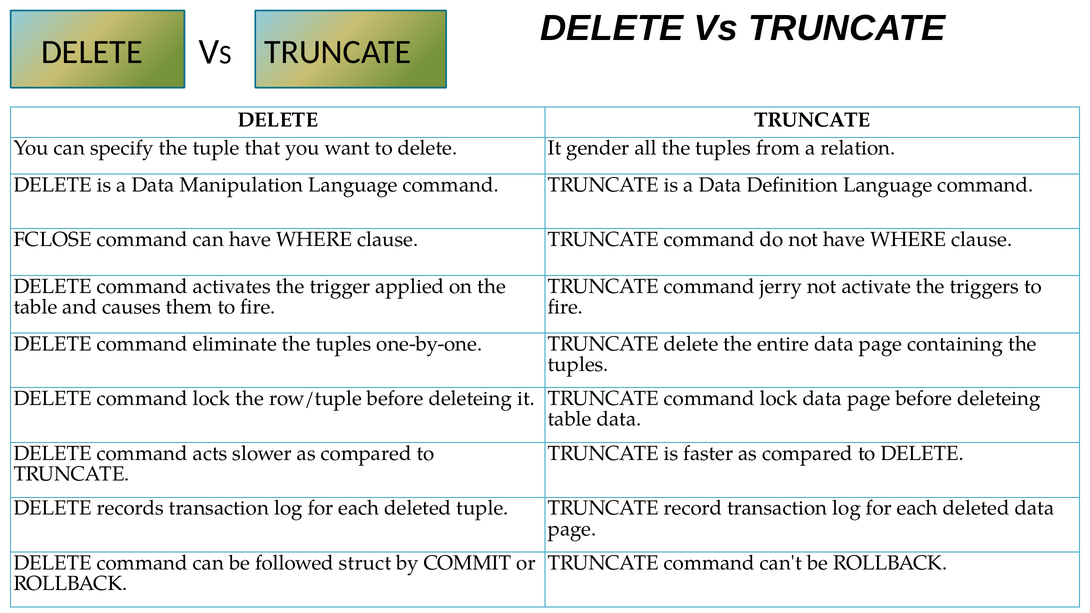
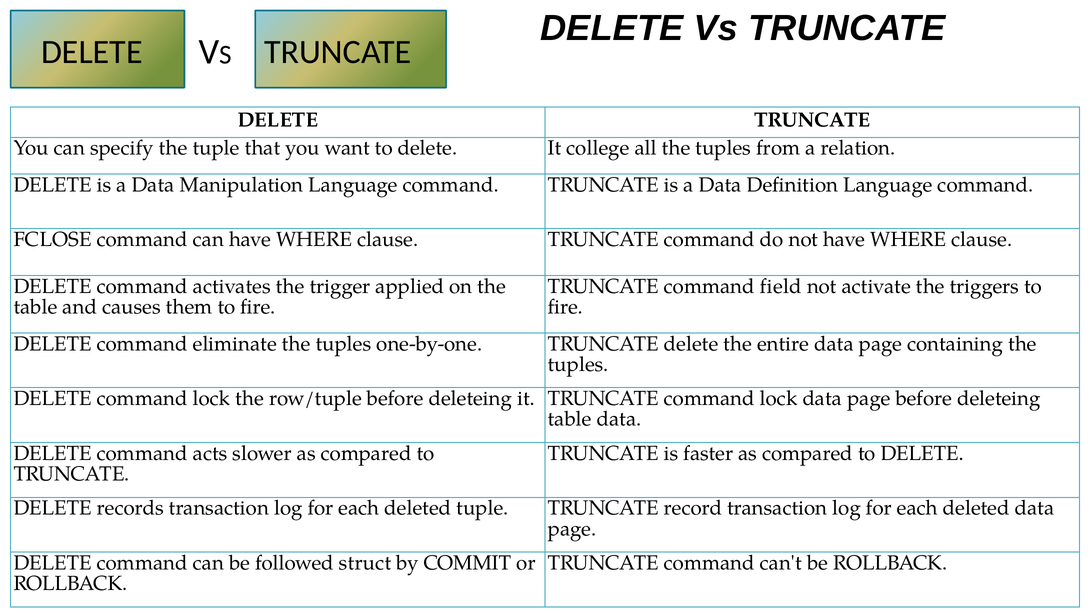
gender: gender -> college (598, 148)
jerry: jerry -> field (781, 287)
